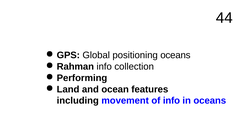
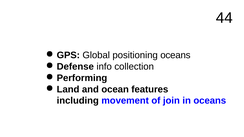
Rahman: Rahman -> Defense (75, 67)
of info: info -> join (171, 101)
